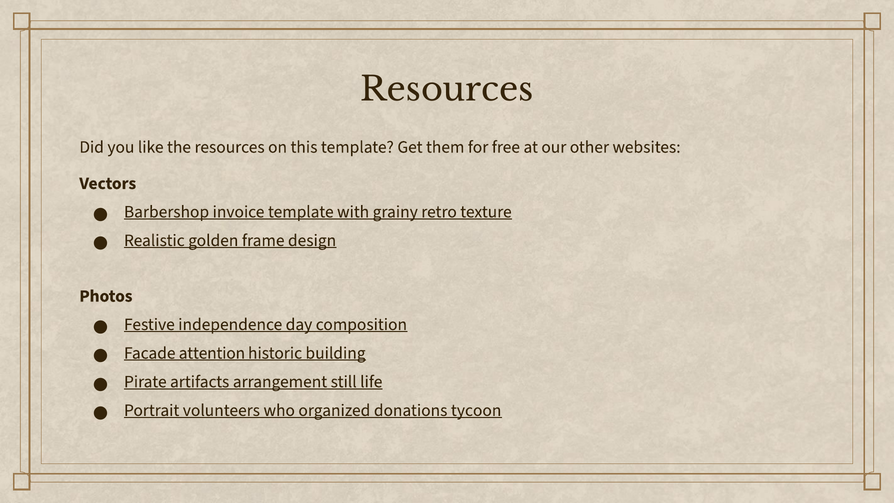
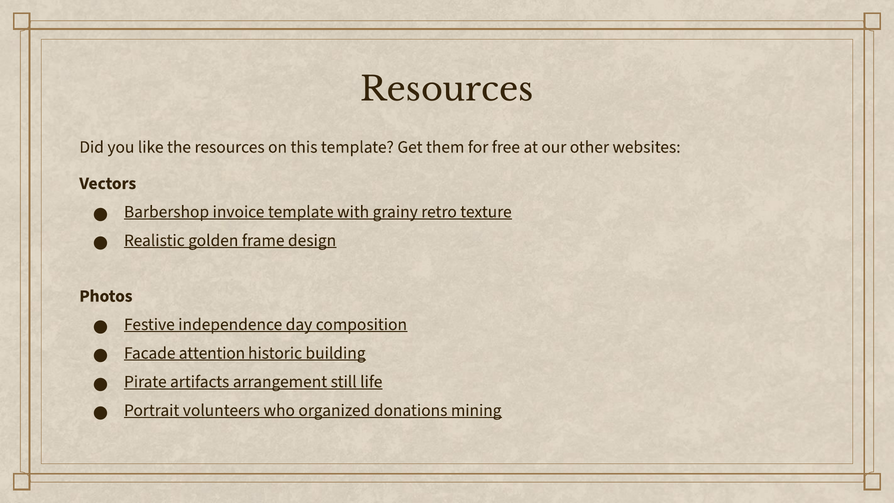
tycoon: tycoon -> mining (476, 410)
